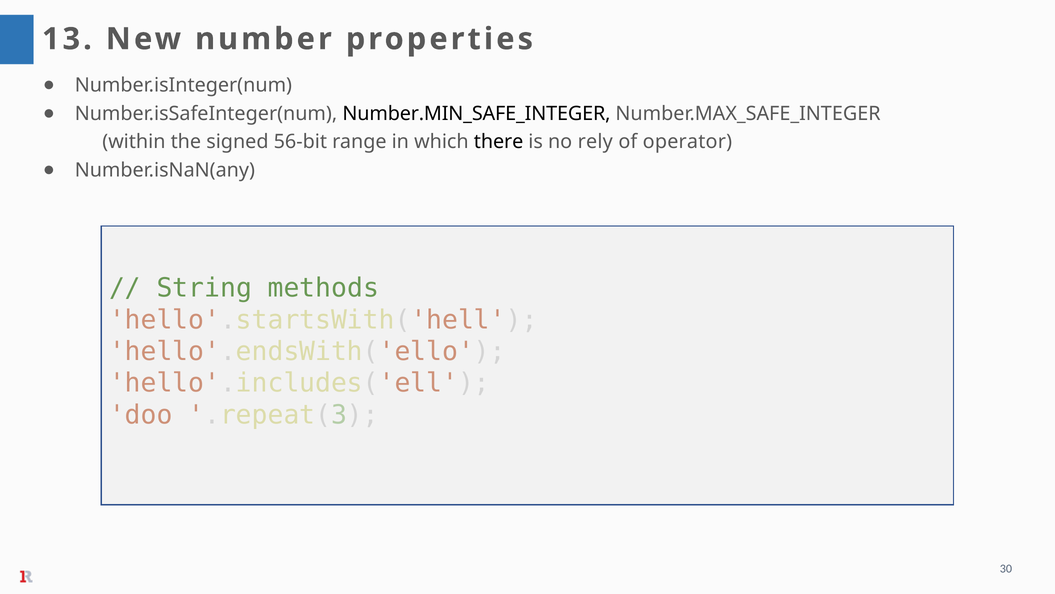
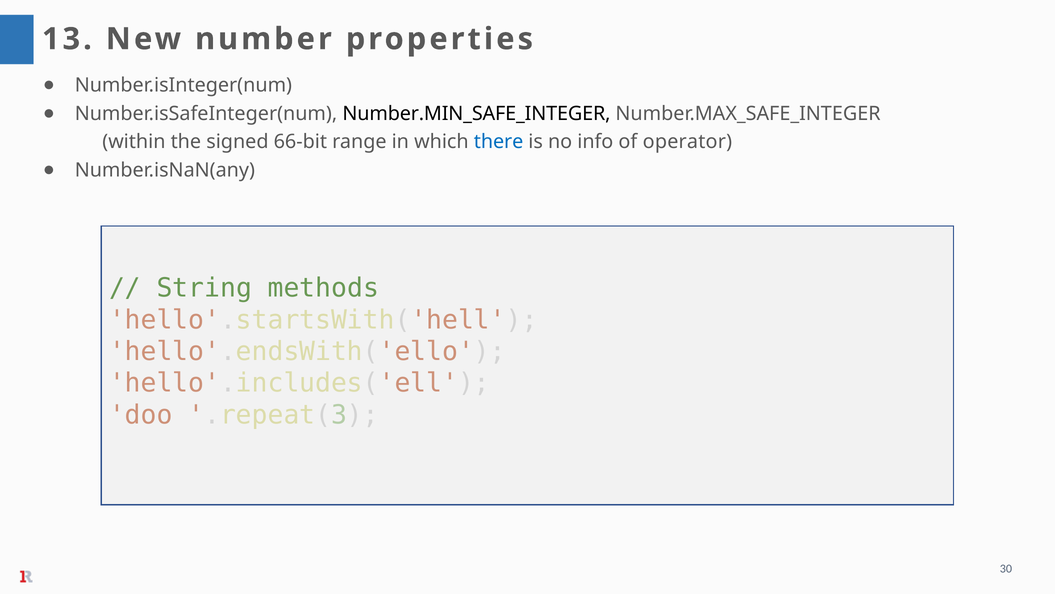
56-bit: 56-bit -> 66-bit (300, 142)
there colour: black -> blue (499, 142)
rely: rely -> info (595, 142)
